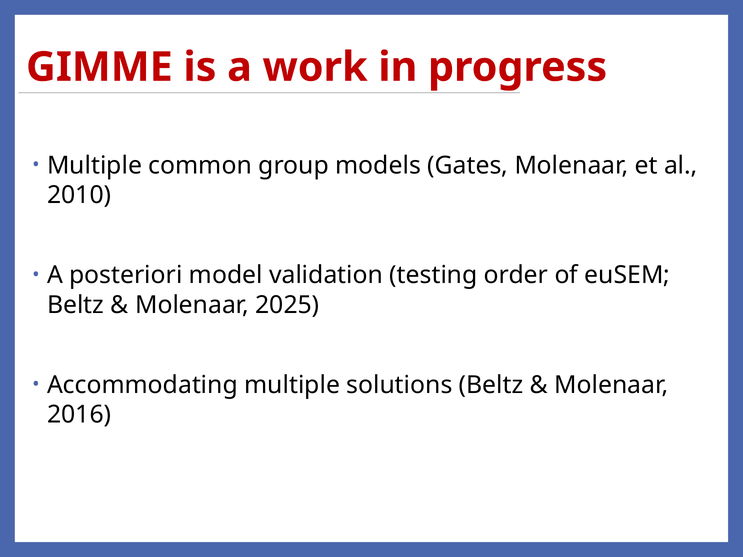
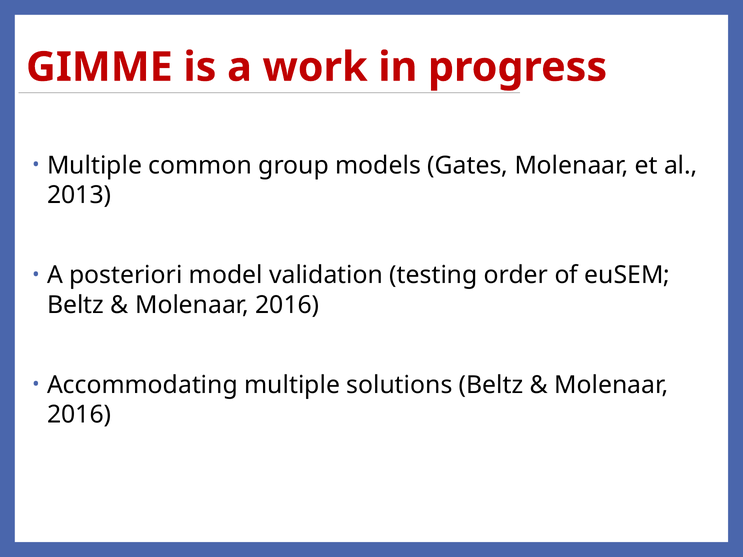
2010: 2010 -> 2013 (79, 195)
2025: 2025 -> 2016 (287, 305)
